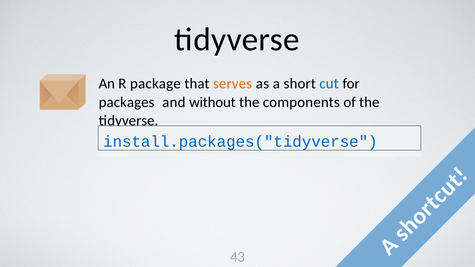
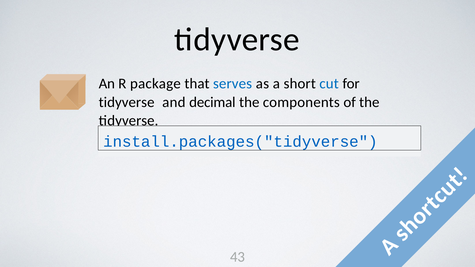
serves colour: orange -> blue (233, 84)
packages: packages -> tidyverse (127, 102)
without: without -> decimal (212, 102)
